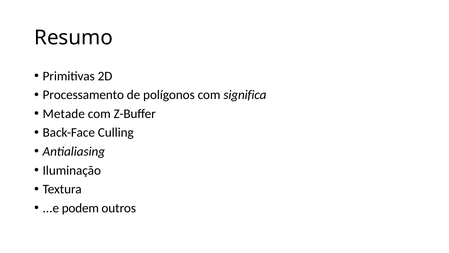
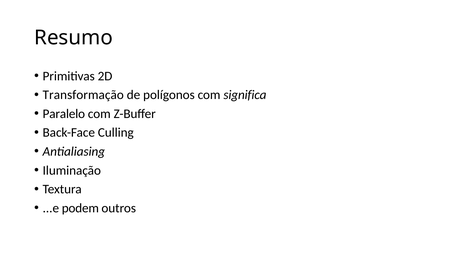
Processamento: Processamento -> Transformação (83, 95)
Metade: Metade -> Paralelo (64, 114)
